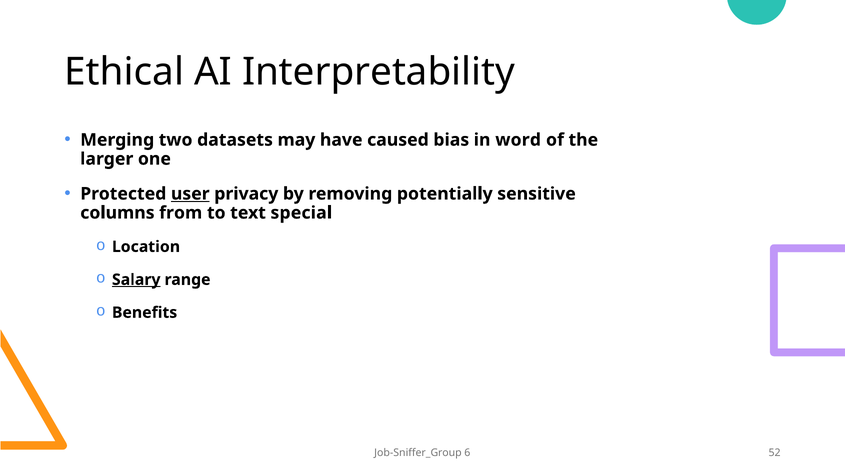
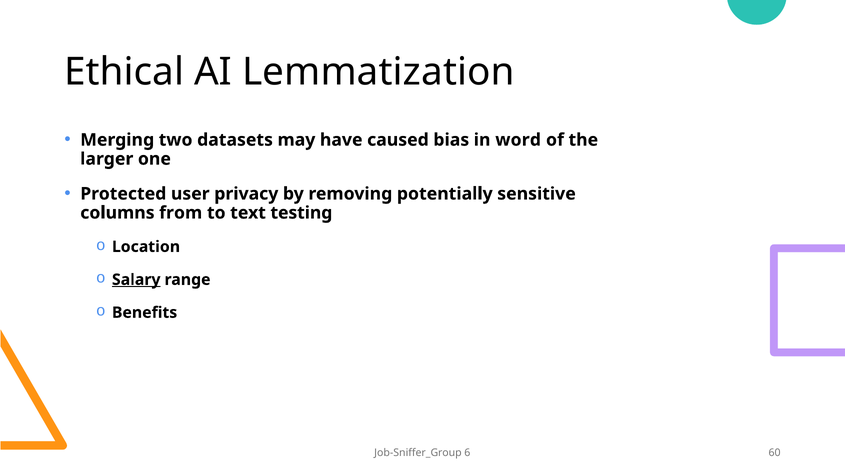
Interpretability: Interpretability -> Lemmatization (378, 72)
user underline: present -> none (190, 194)
special: special -> testing (301, 213)
52: 52 -> 60 (775, 453)
